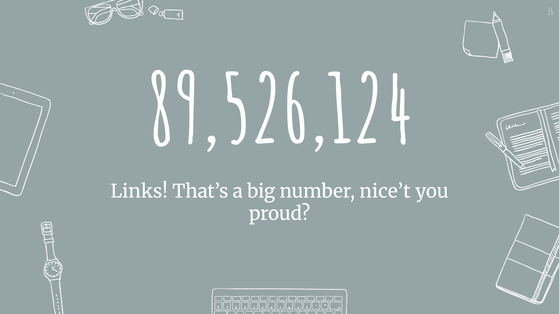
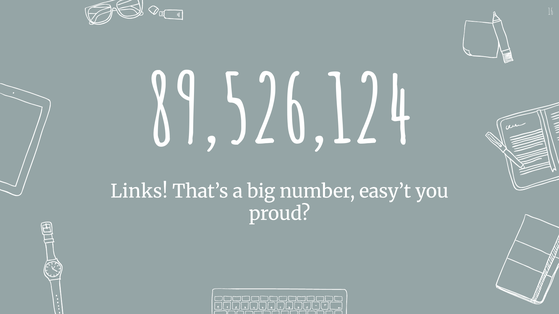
nice’t: nice’t -> easy’t (385, 192)
